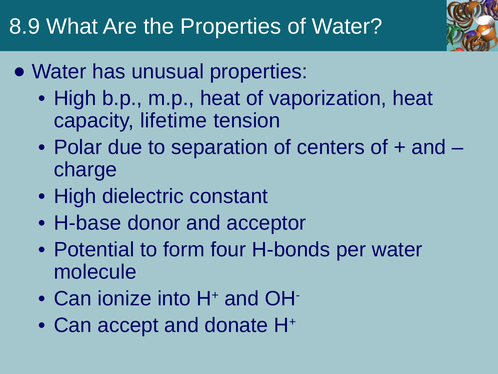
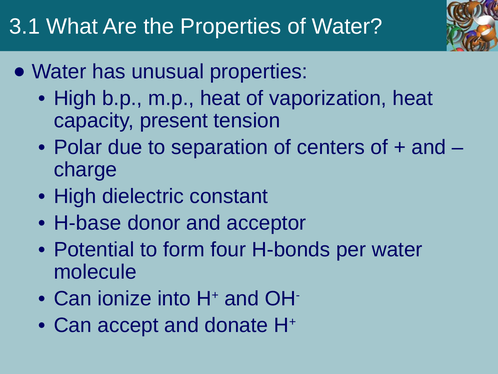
8.9: 8.9 -> 3.1 (25, 26)
lifetime: lifetime -> present (174, 121)
